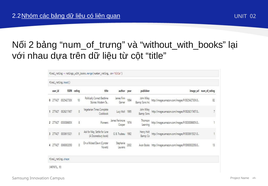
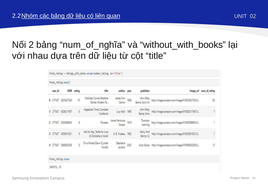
num_of_trưng: num_of_trưng -> num_of_nghĩa (92, 45)
